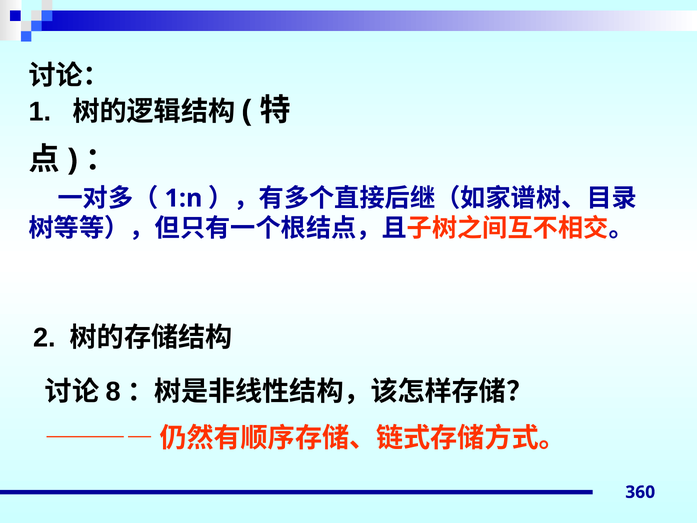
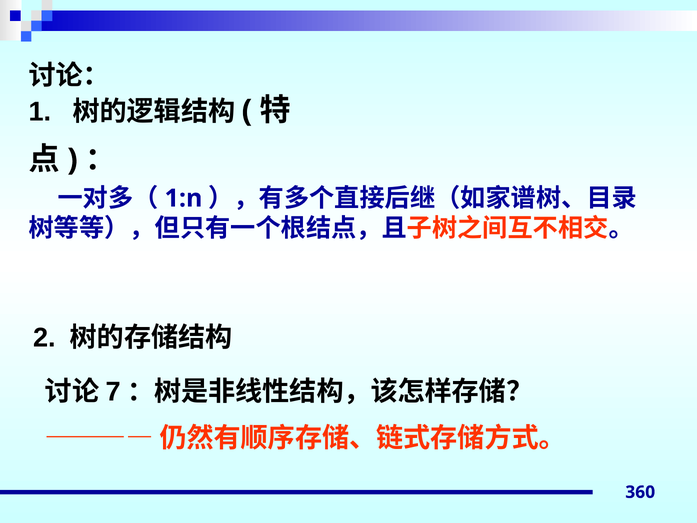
8: 8 -> 7 (113, 392)
